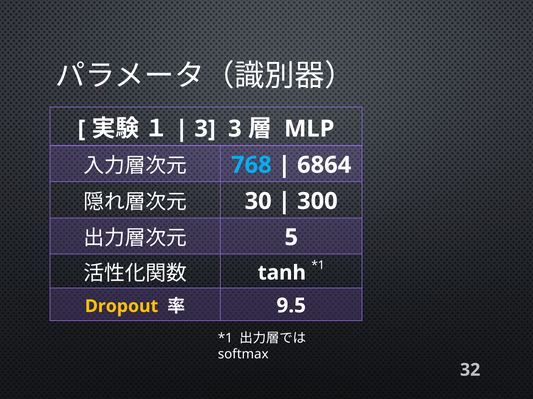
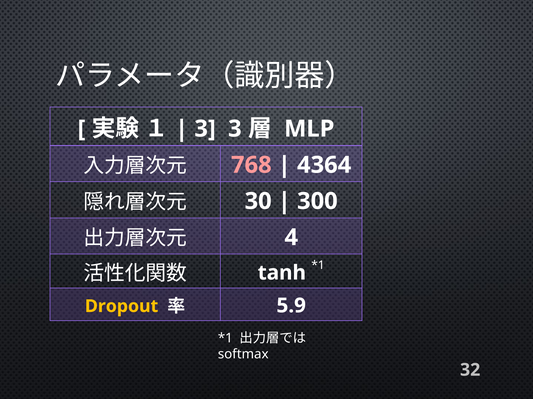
768 colour: light blue -> pink (251, 165)
6864: 6864 -> 4364 (324, 165)
5: 5 -> 4 (291, 238)
9.5: 9.5 -> 5.9 (291, 306)
